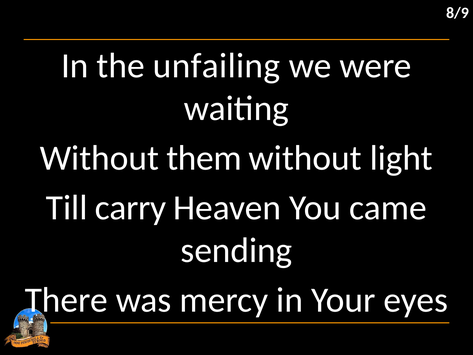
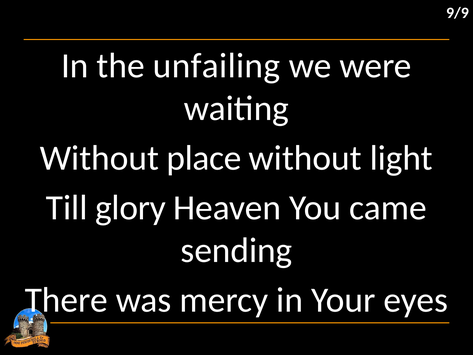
8/9: 8/9 -> 9/9 (457, 13)
them: them -> place (204, 158)
carry: carry -> glory (131, 208)
